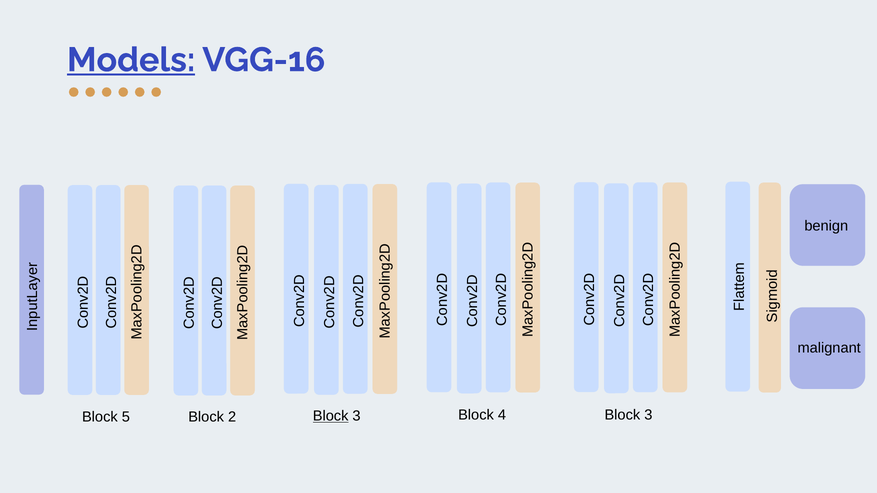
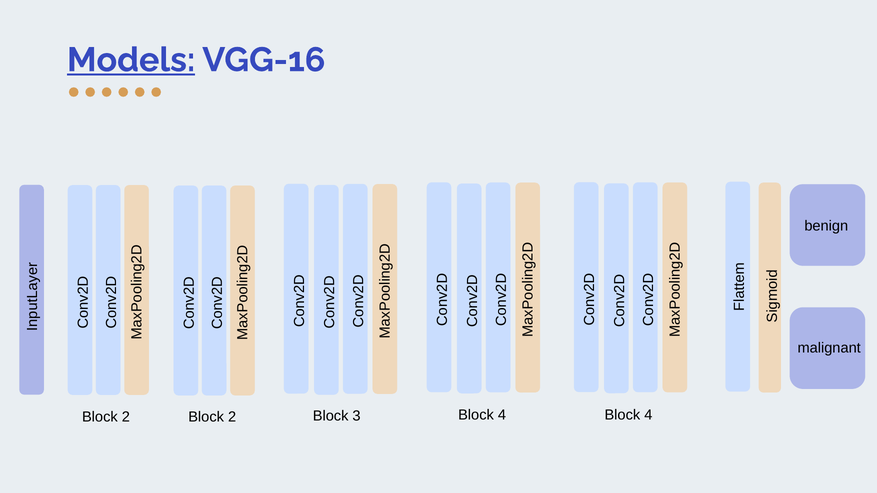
3: 3 -> 4 (648, 415)
5: 5 -> 2 (126, 417)
Block underline: present -> none (331, 416)
